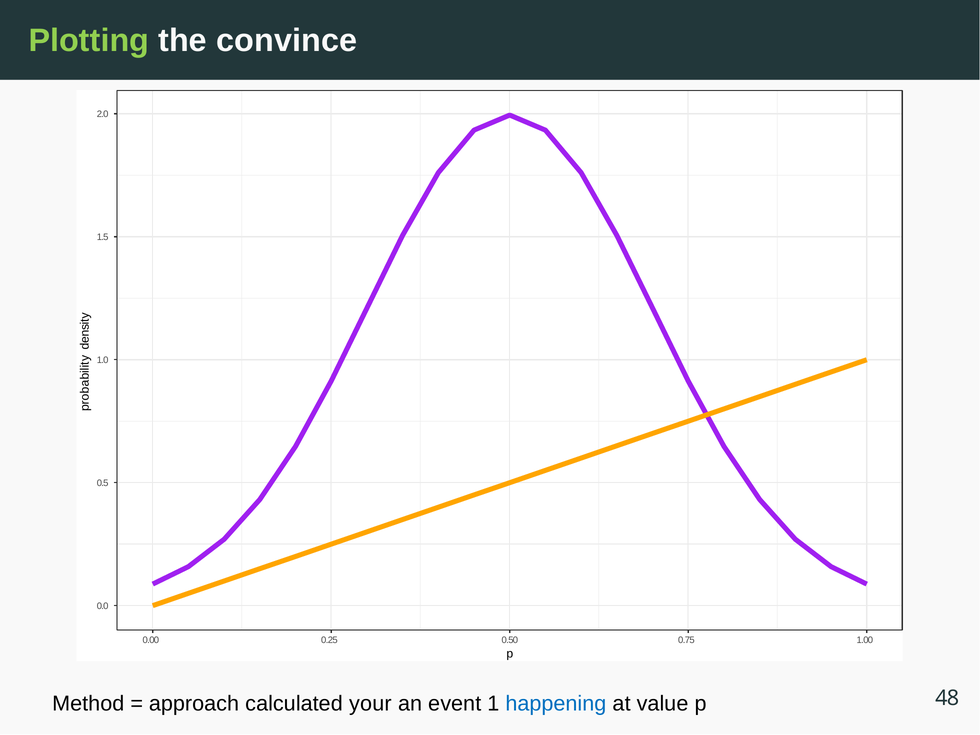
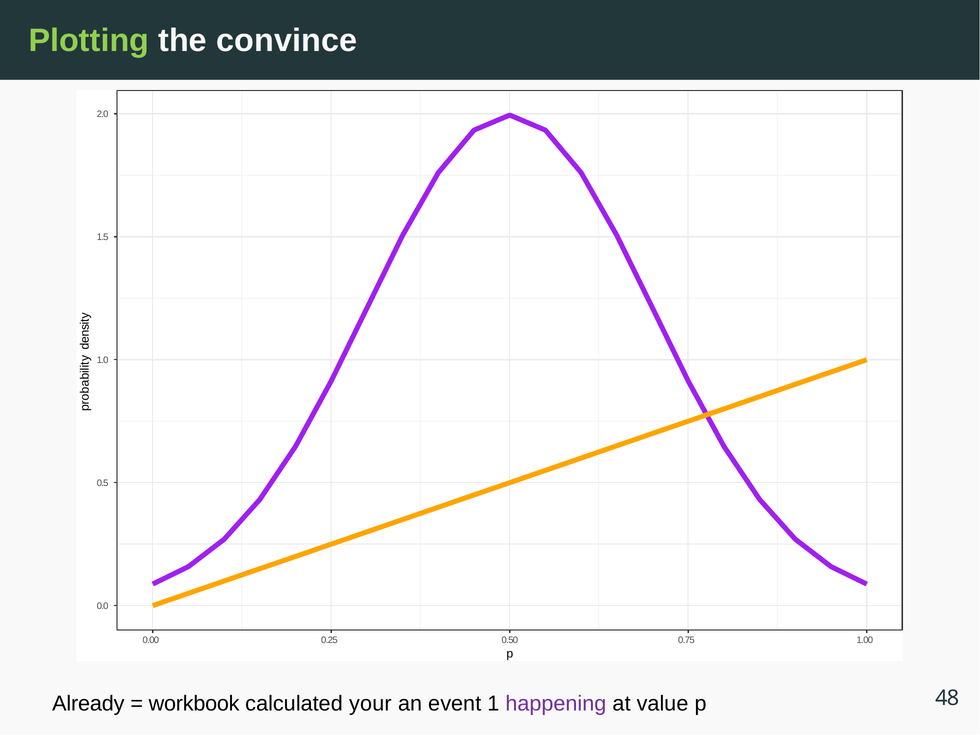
Method: Method -> Already (88, 704)
approach: approach -> workbook (194, 704)
happening colour: blue -> purple (556, 704)
